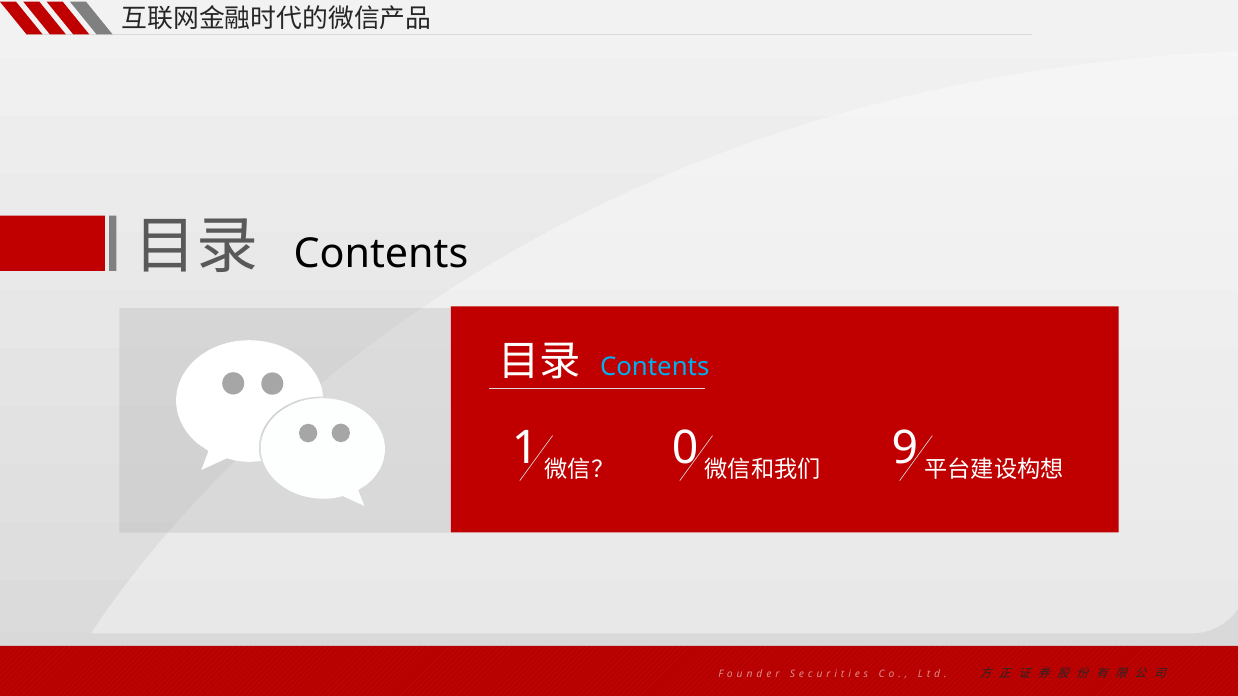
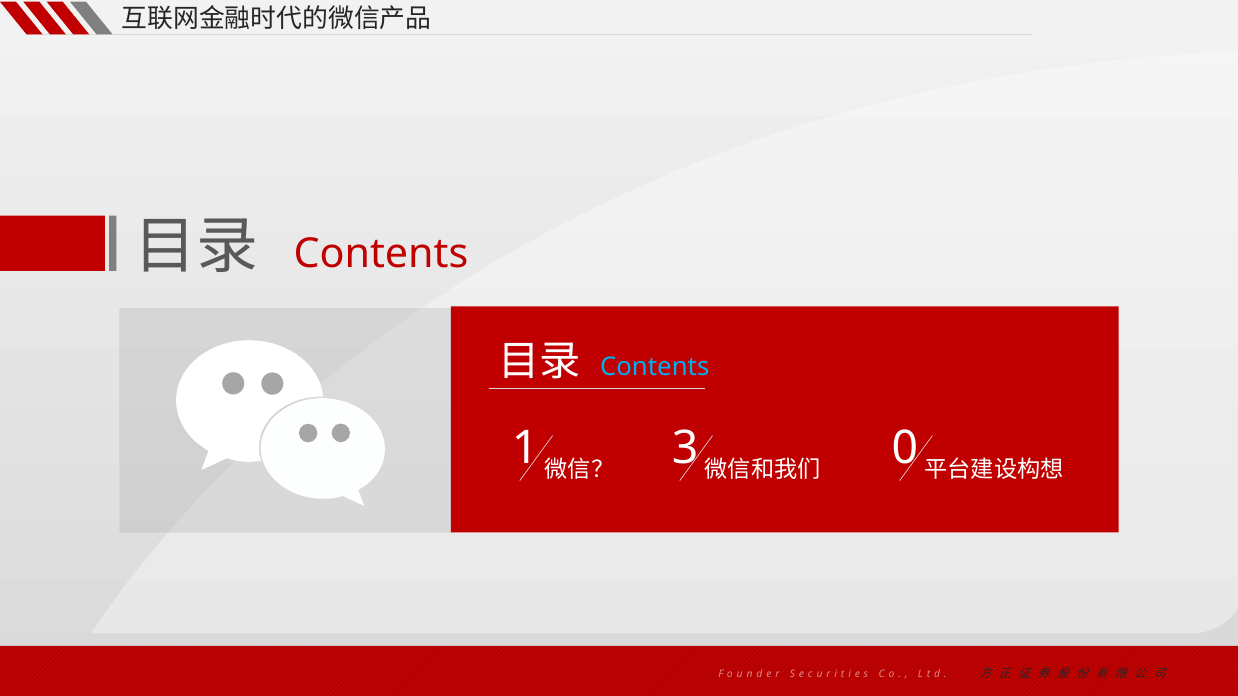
Contents colour: black -> red (381, 254)
0: 0 -> 3 (685, 448)
9: 9 -> 0 (905, 448)
